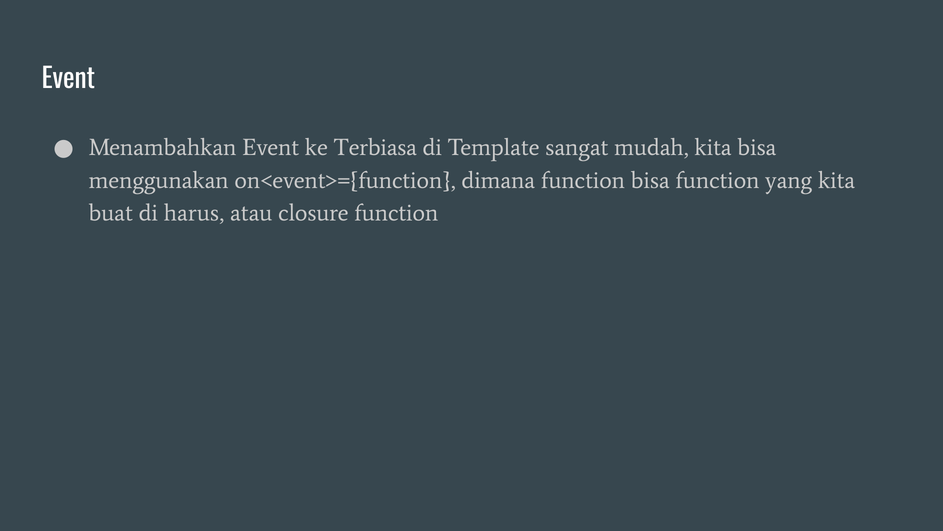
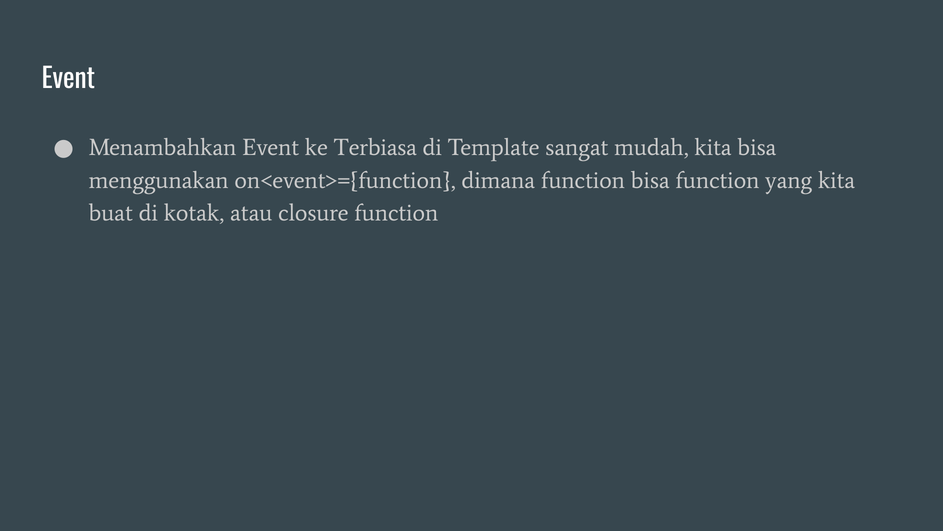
harus: harus -> kotak (194, 213)
